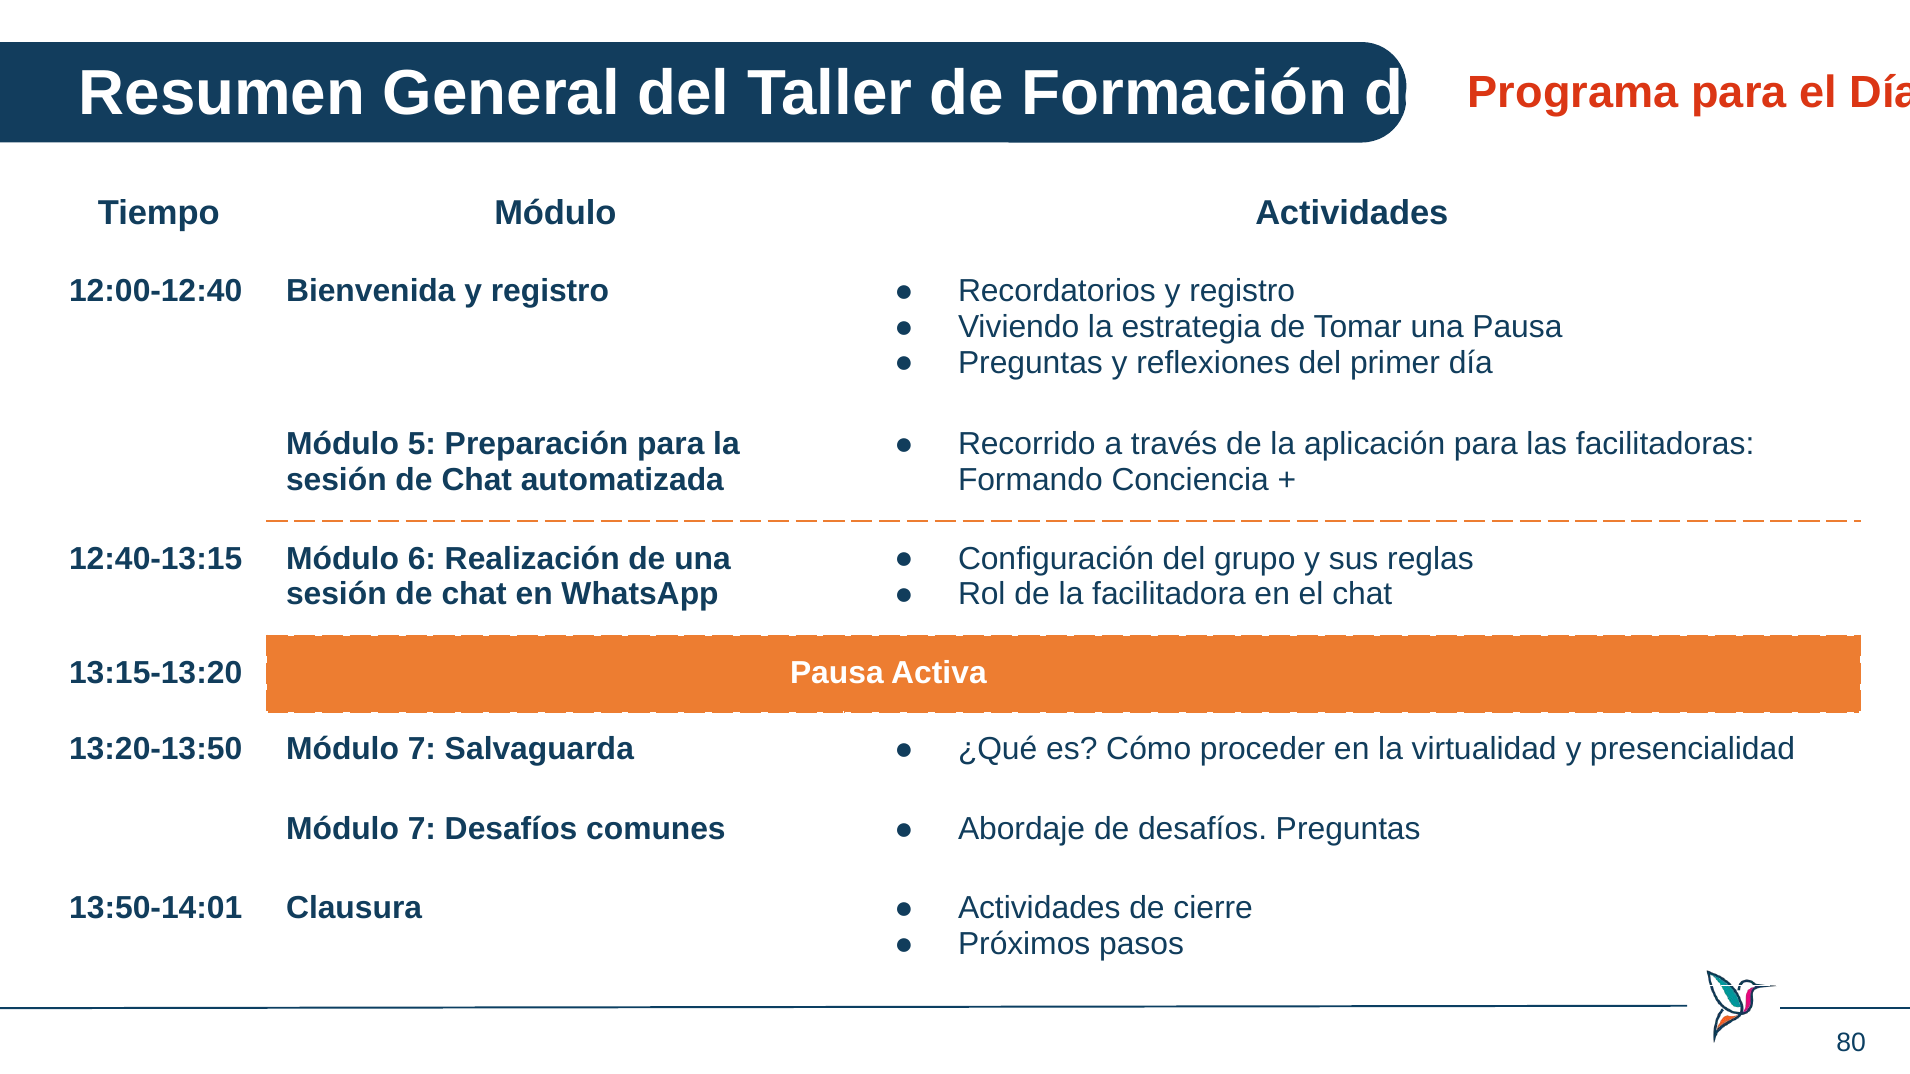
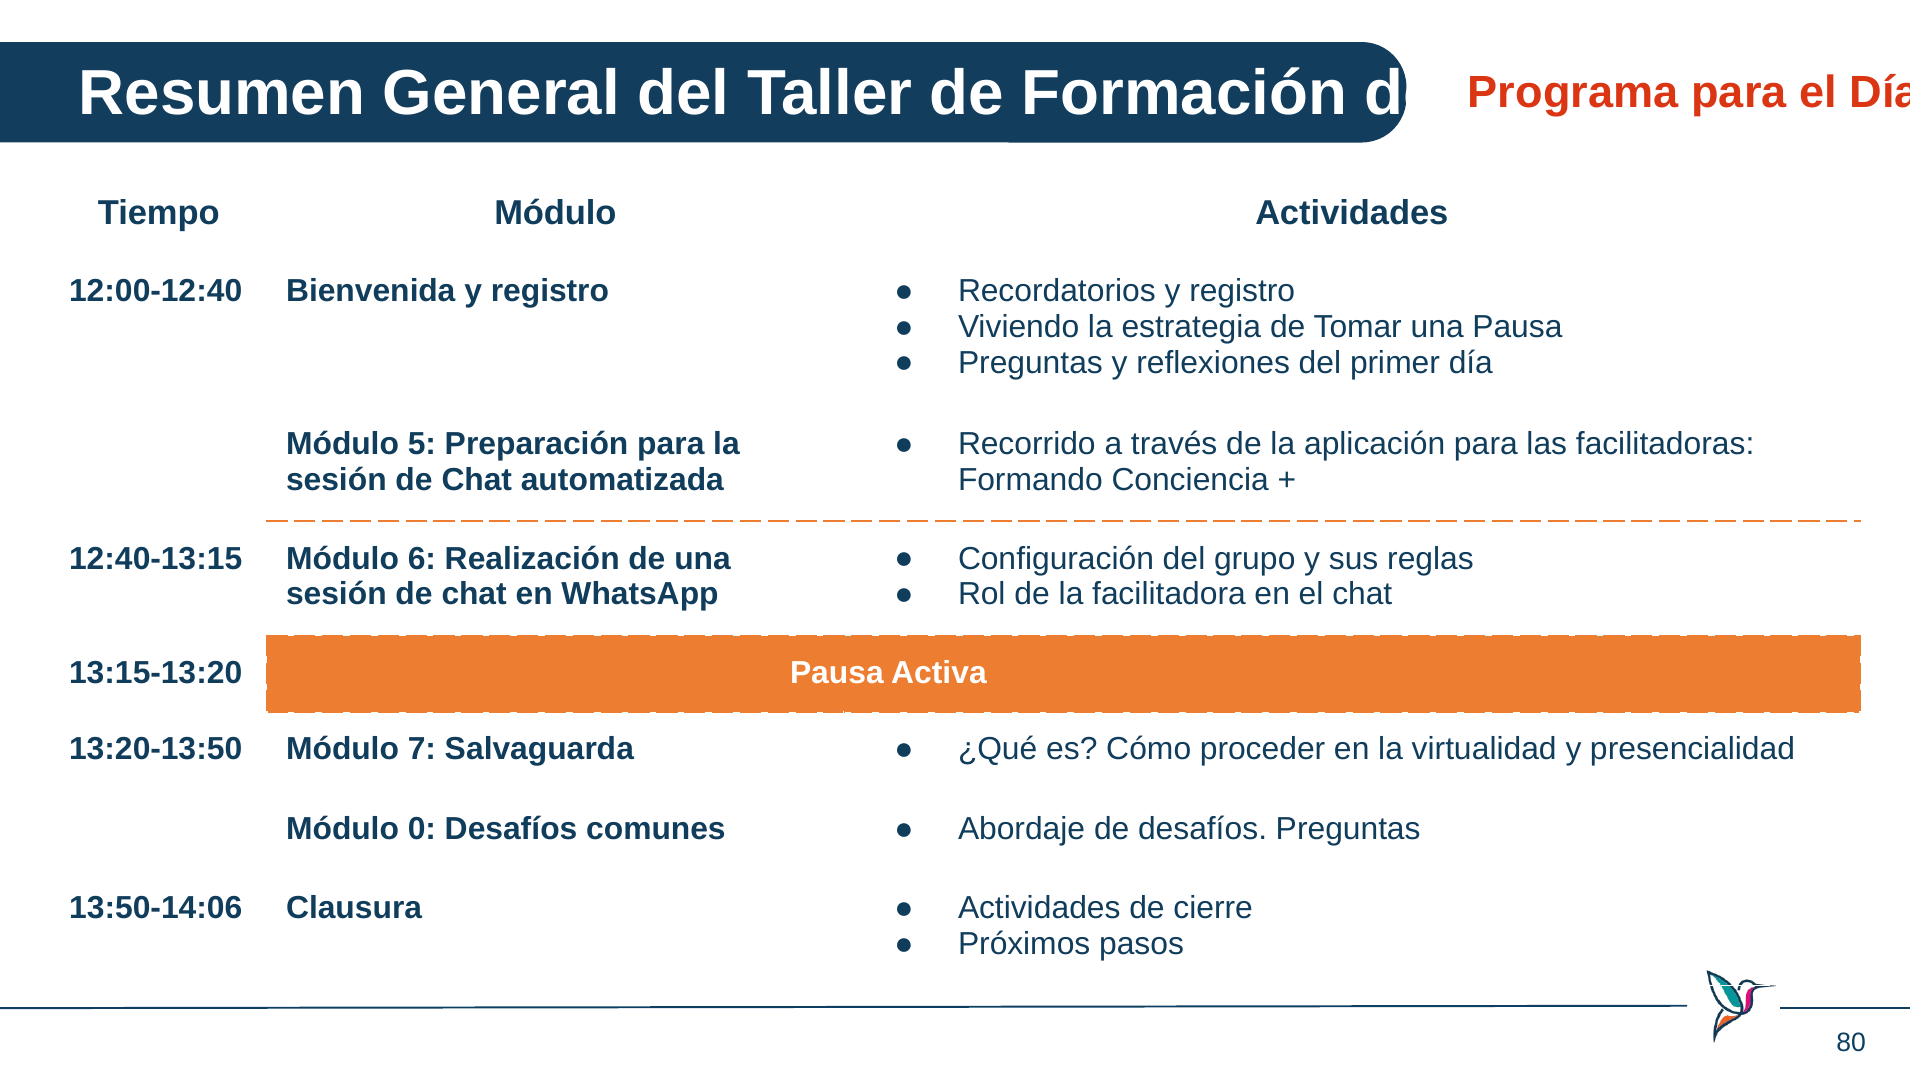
7: 7 -> 0 (422, 829)
13:50-14:01: 13:50-14:01 -> 13:50-14:06 (156, 909)
